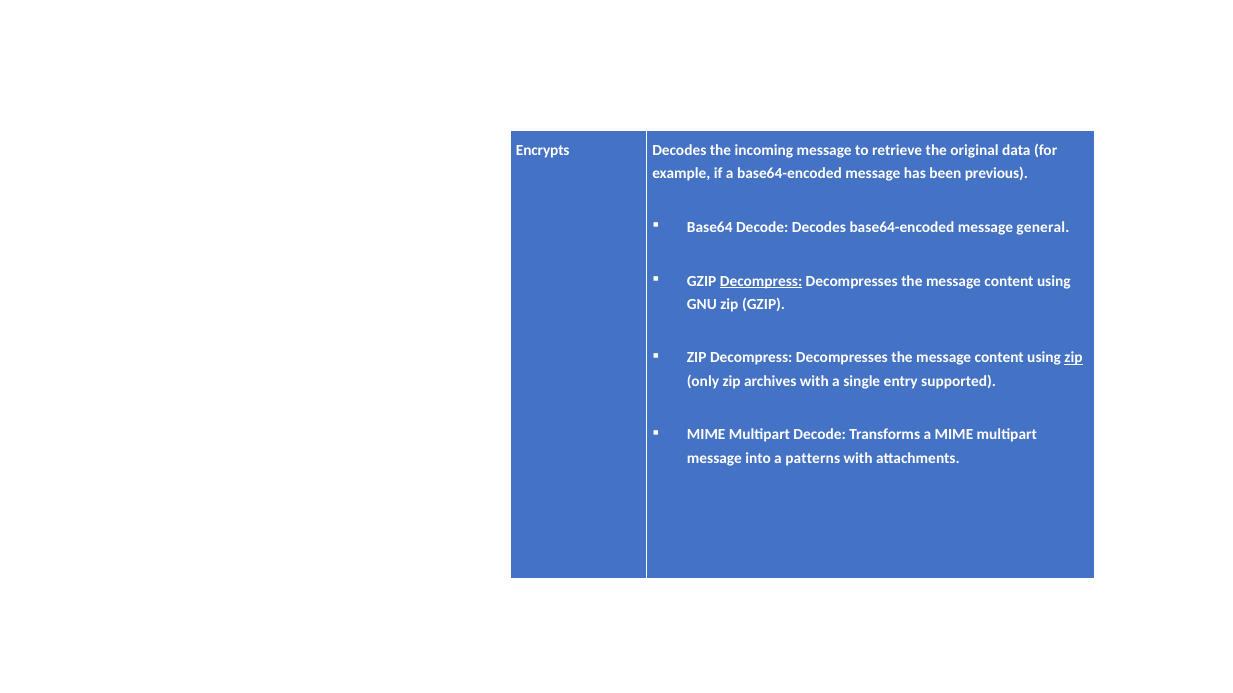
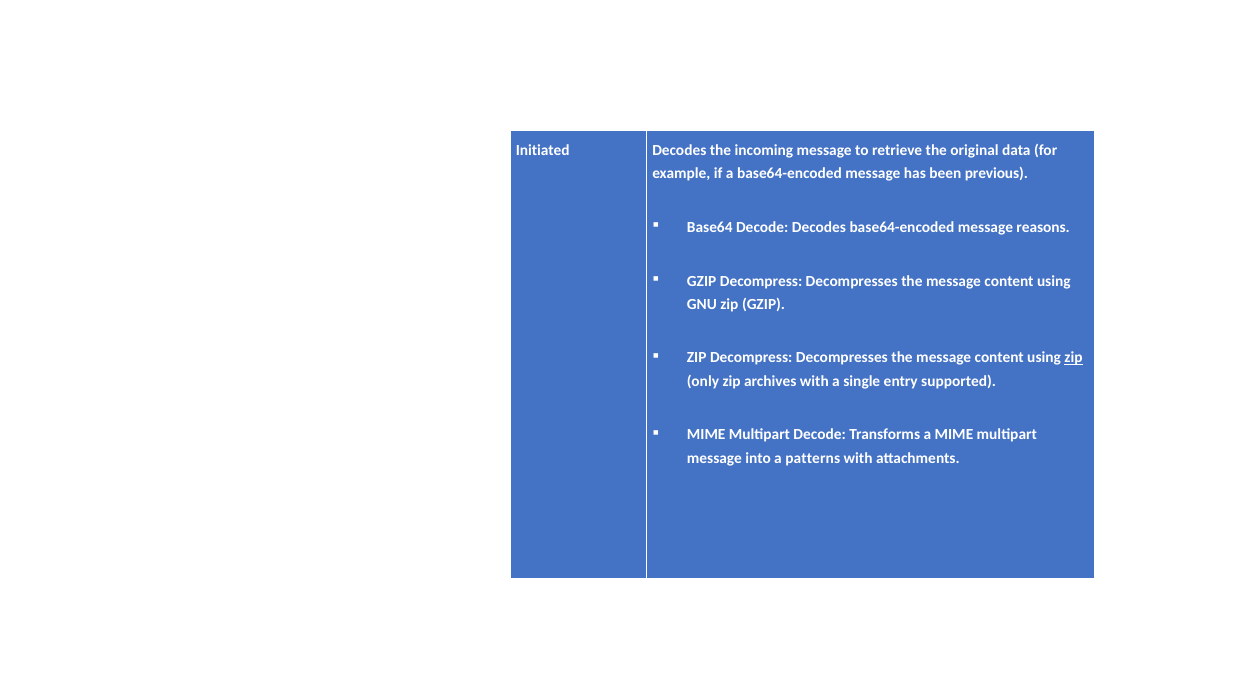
Encrypts: Encrypts -> Initiated (543, 150)
general: general -> reasons (1043, 227)
Decompress underline: present -> none (761, 281)
